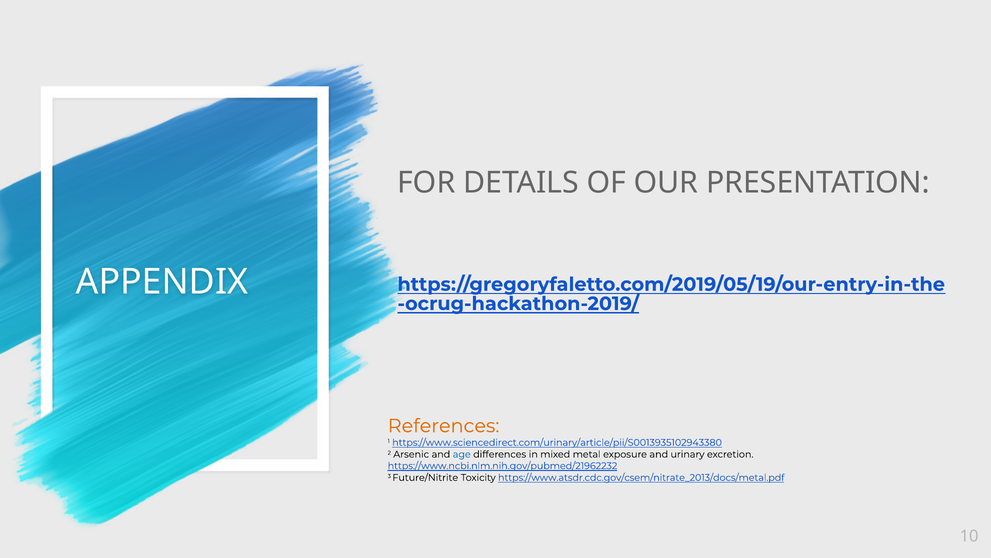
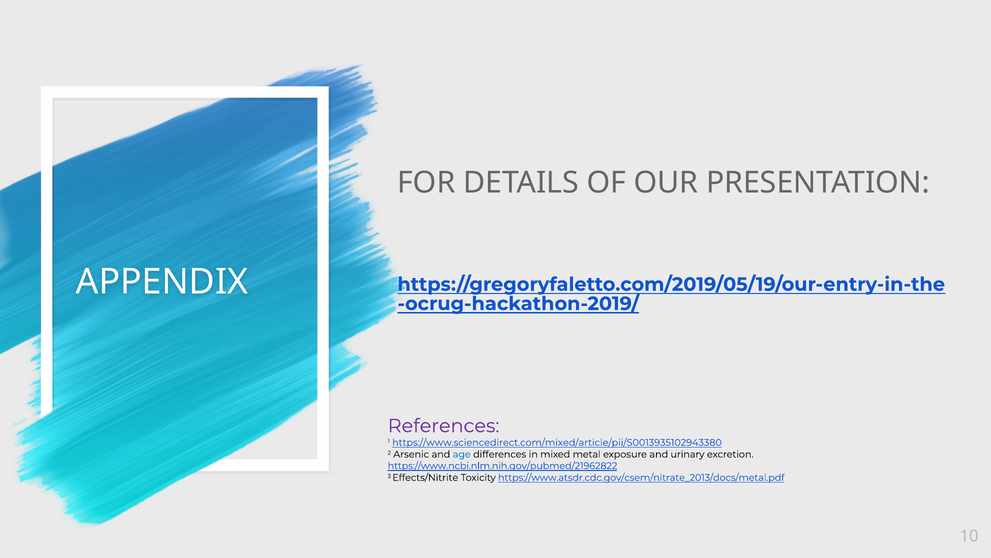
References colour: orange -> purple (444, 426)
https://www.sciencedirect.com/urinary/article/pii/S0013935102943380: https://www.sciencedirect.com/urinary/article/pii/S0013935102943380 -> https://www.sciencedirect.com/mixed/article/pii/S0013935102943380 (557, 442)
https://www.ncbi.nlm.nih.gov/pubmed/21962232: https://www.ncbi.nlm.nih.gov/pubmed/21962232 -> https://www.ncbi.nlm.nih.gov/pubmed/21962822 (503, 465)
Future/Nitrite: Future/Nitrite -> Effects/Nitrite (425, 477)
